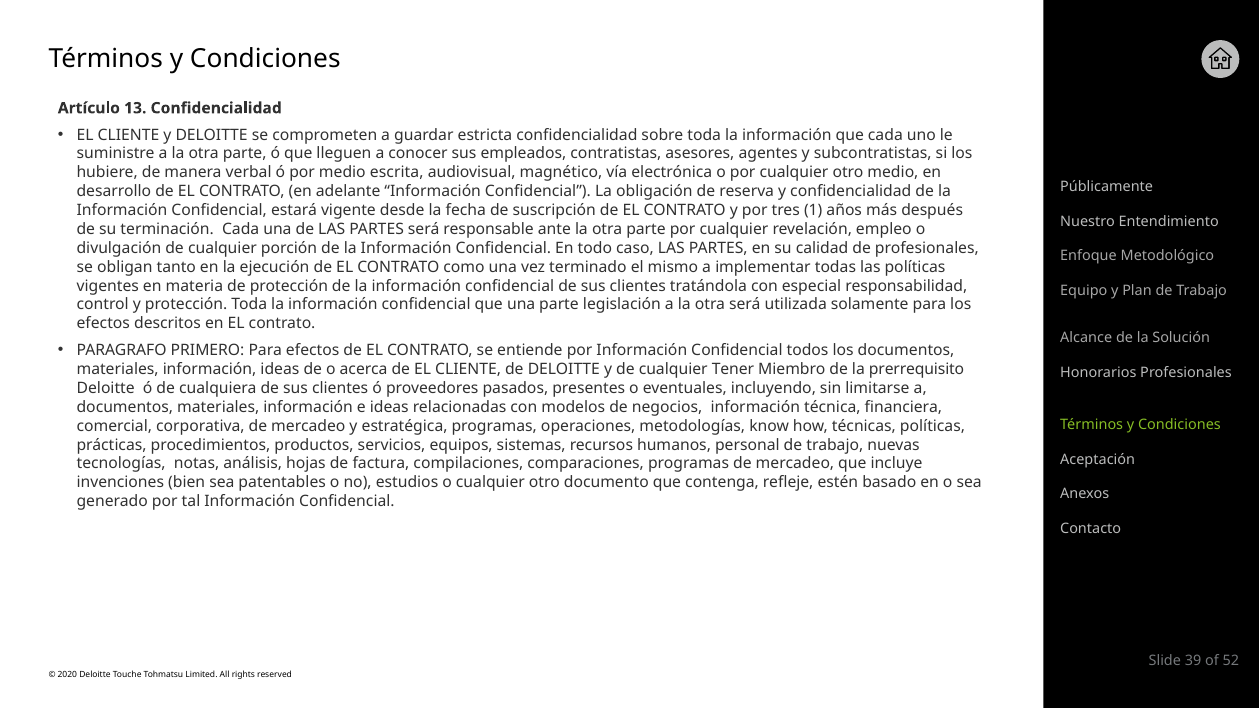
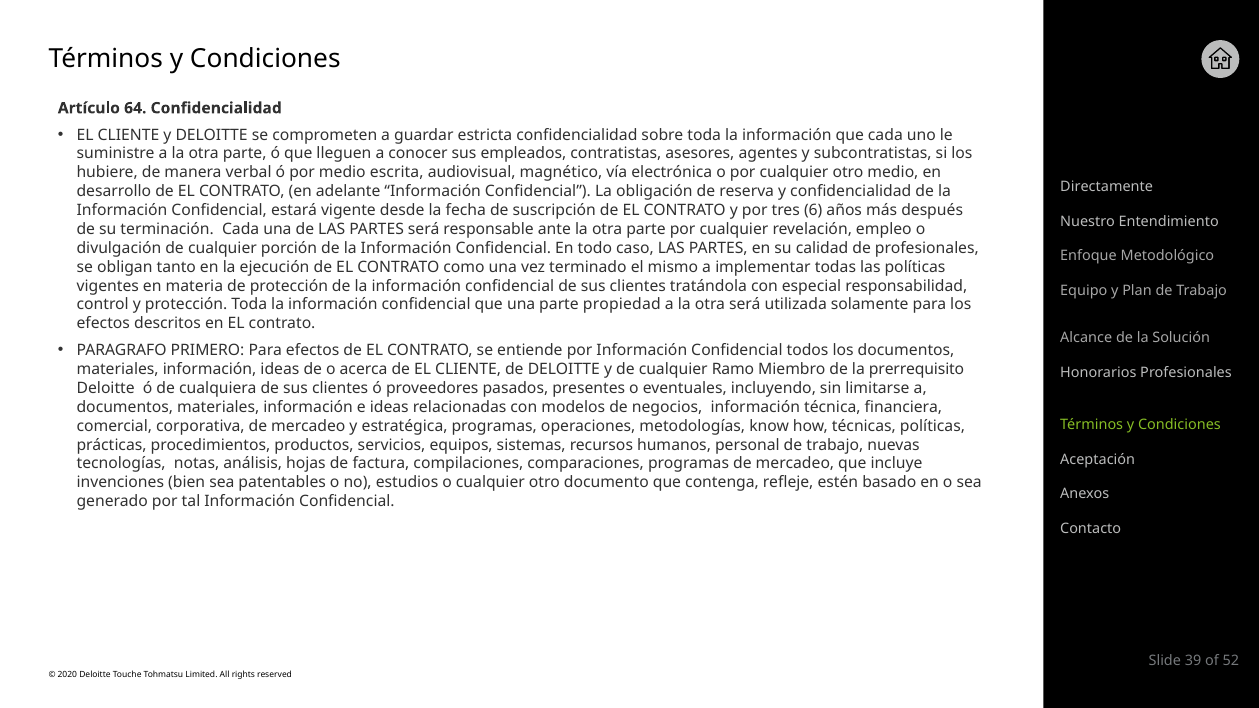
13: 13 -> 64 (135, 108)
Públicamente: Públicamente -> Directamente (1107, 187)
1: 1 -> 6 (813, 210)
legislación: legislación -> propiedad (622, 305)
Tener: Tener -> Ramo (733, 369)
